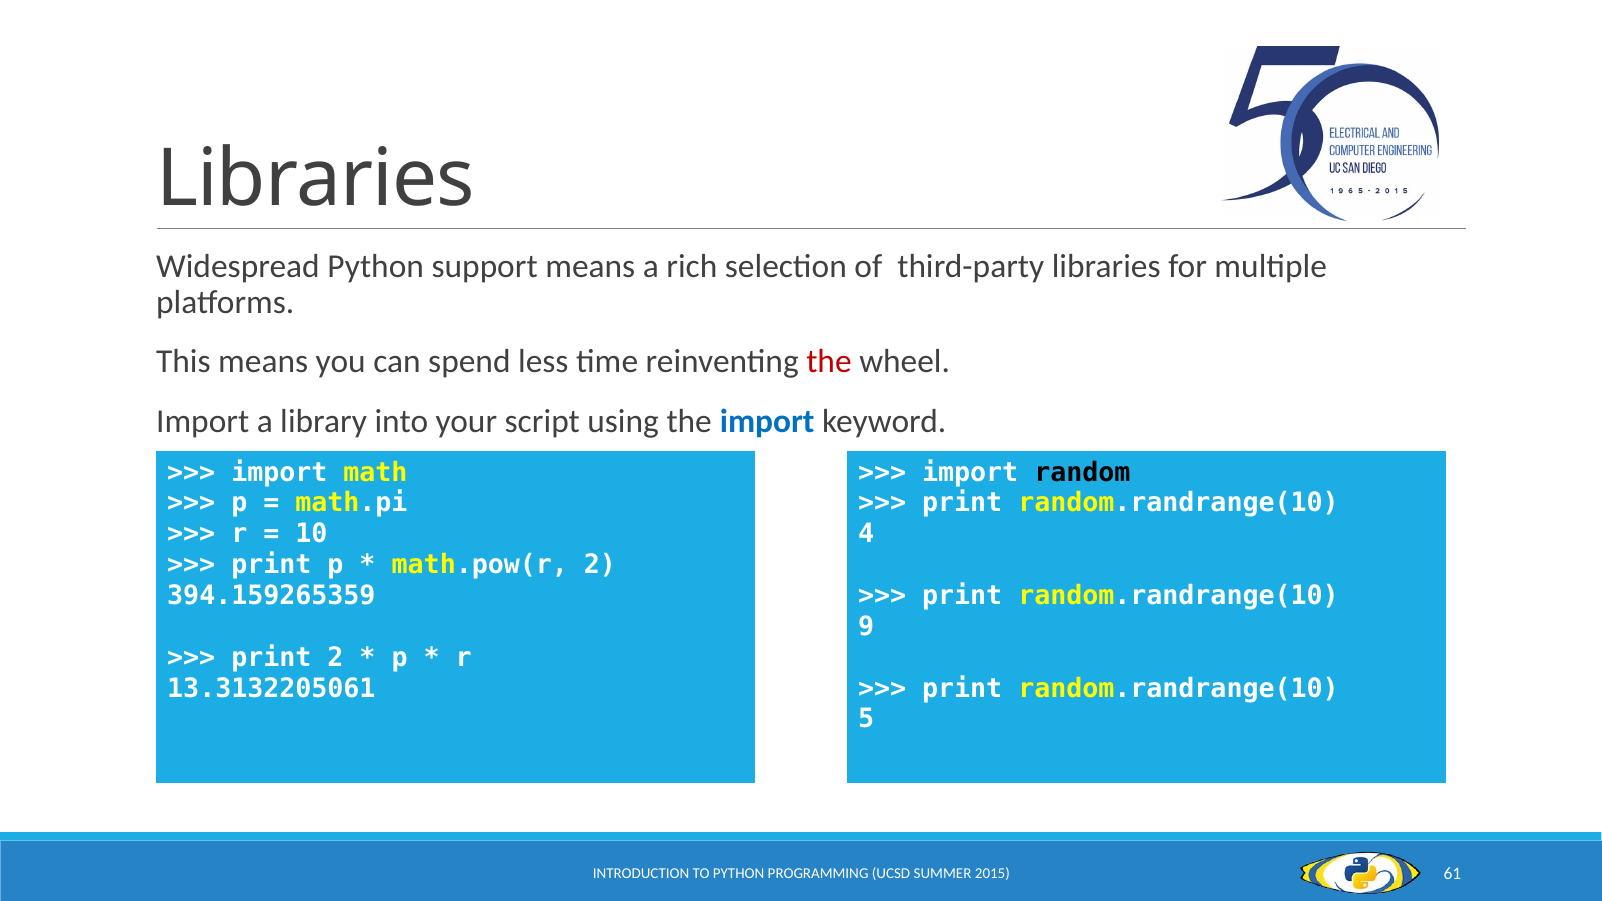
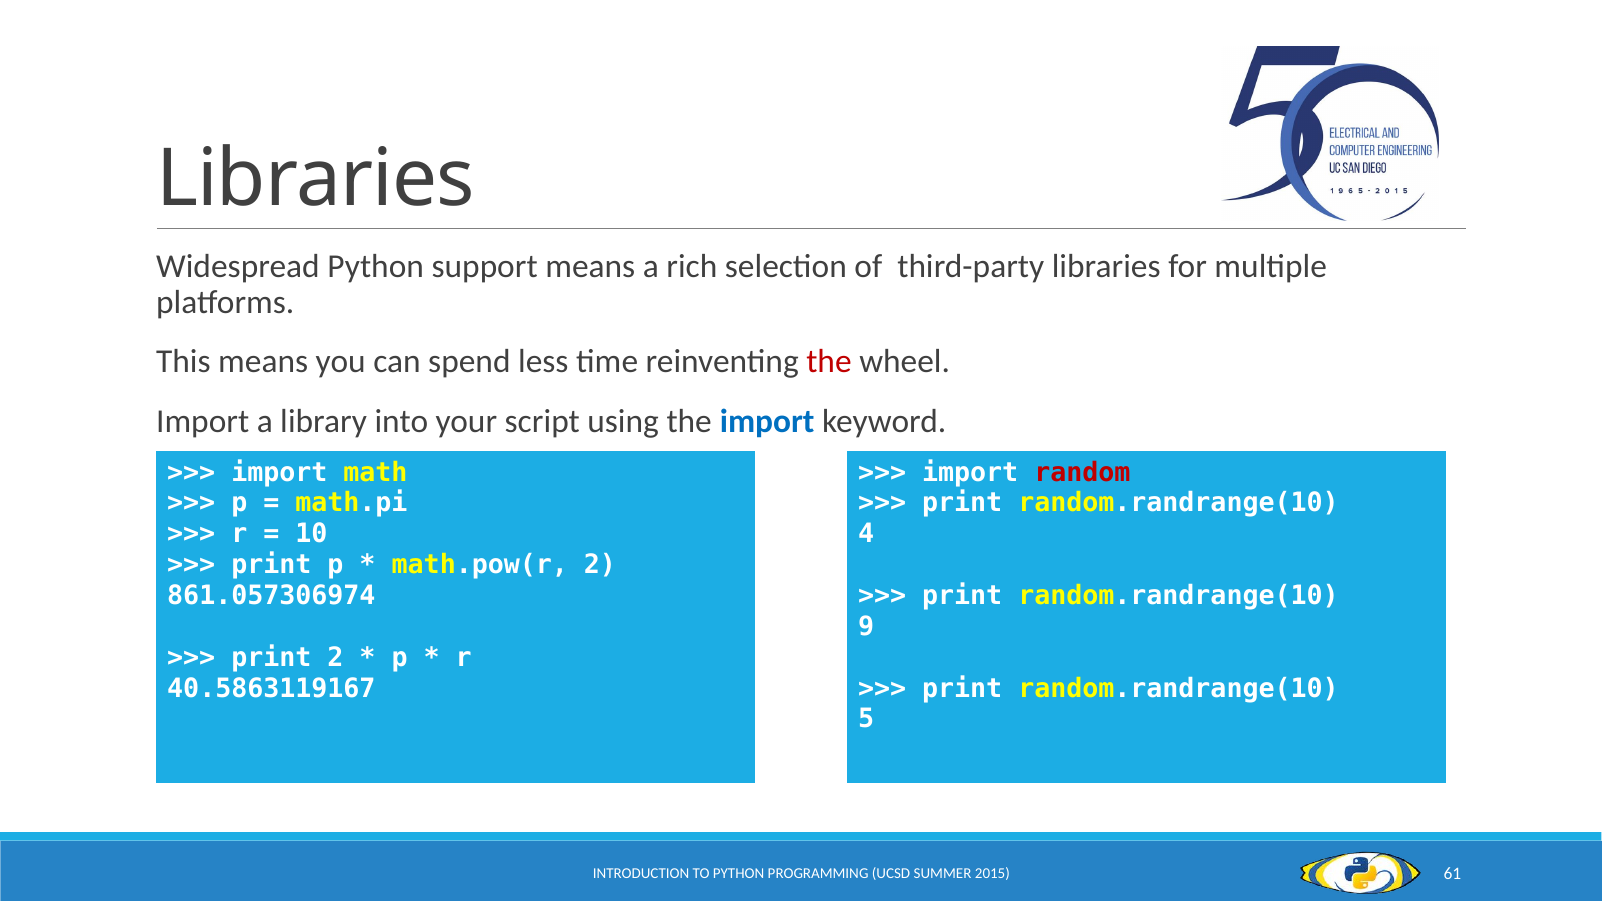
random colour: black -> red (1082, 472)
394.159265359: 394.159265359 -> 861.057306974 (271, 596)
13.3132205061: 13.3132205061 -> 40.5863119167 (271, 688)
